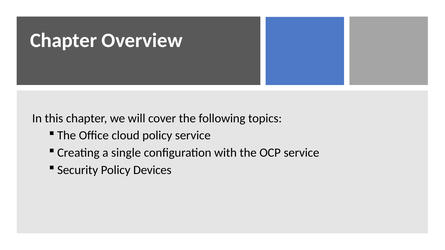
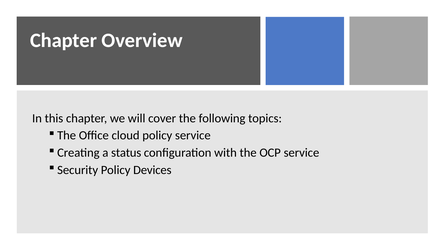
single: single -> status (126, 153)
